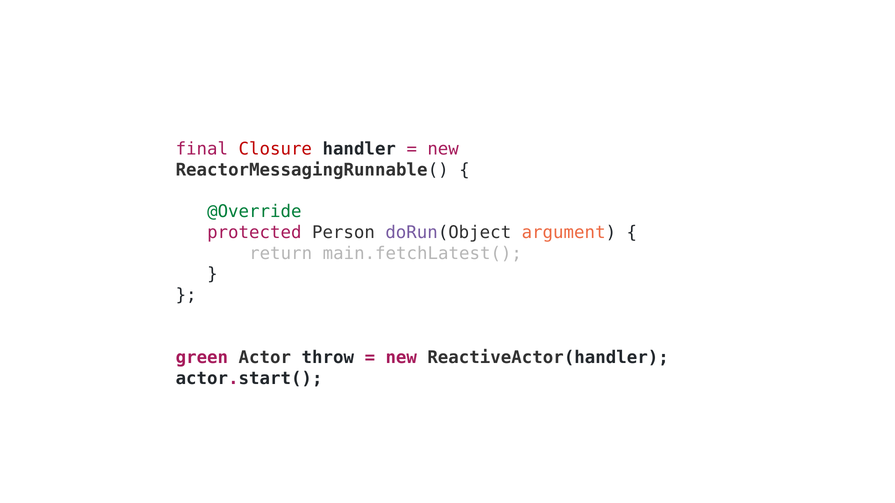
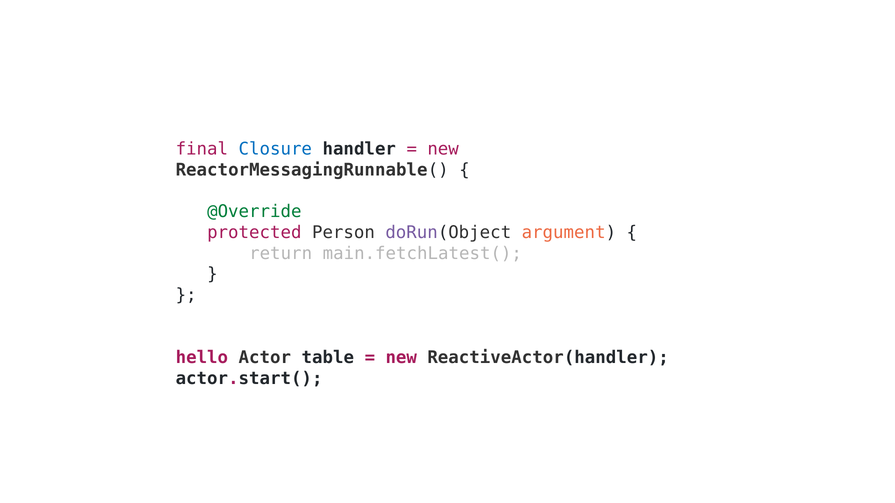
Closure colour: red -> blue (275, 149)
green: green -> hello (202, 358)
throw: throw -> table (328, 358)
